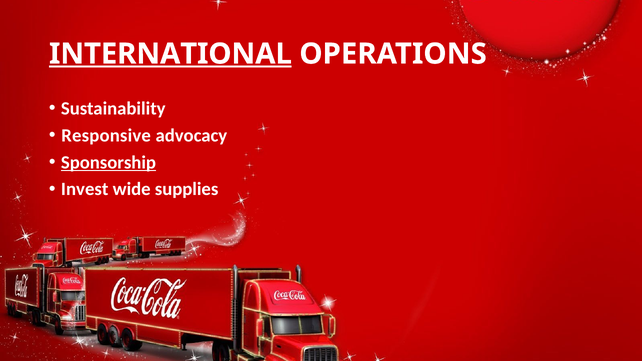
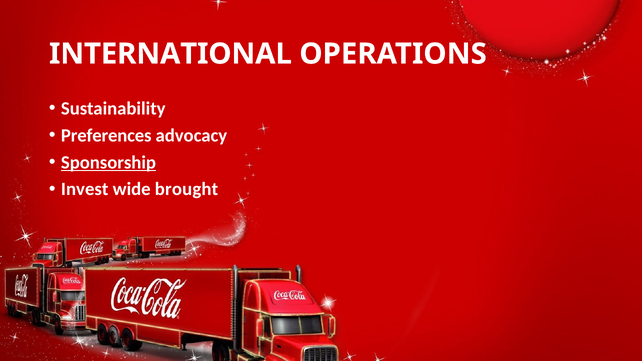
INTERNATIONAL underline: present -> none (170, 54)
Responsive: Responsive -> Preferences (106, 135)
supplies: supplies -> brought (187, 189)
